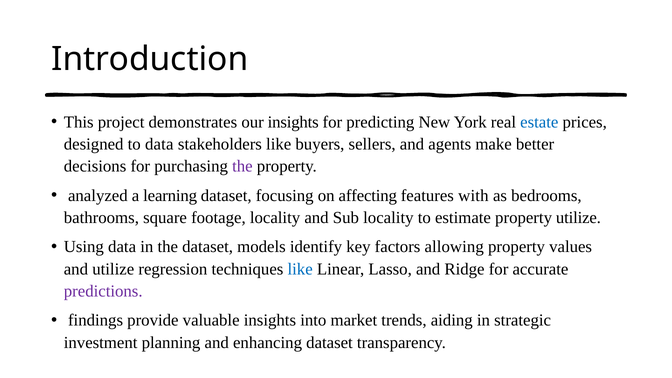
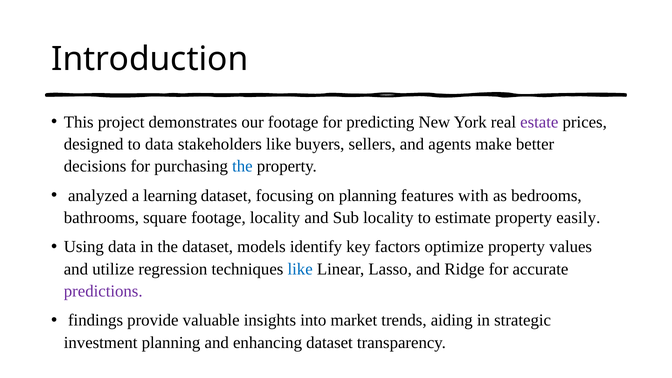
our insights: insights -> footage (293, 122)
estate colour: blue -> purple (539, 122)
the colour: purple -> blue (242, 166)
on affecting: affecting -> planning (368, 196)
property utilize: utilize -> easily (578, 218)
allowing: allowing -> optimize (454, 247)
